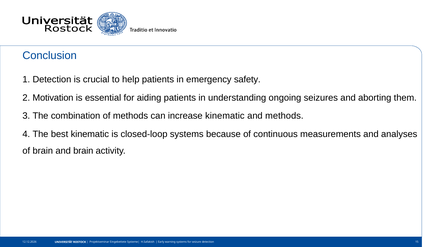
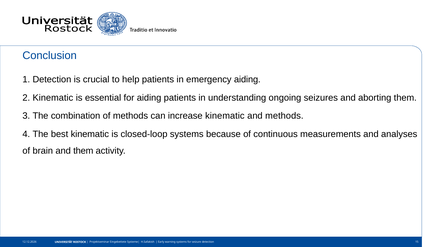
emergency safety: safety -> aiding (247, 79)
Motivation: Motivation -> Kinematic (53, 98)
and brain: brain -> them (83, 151)
